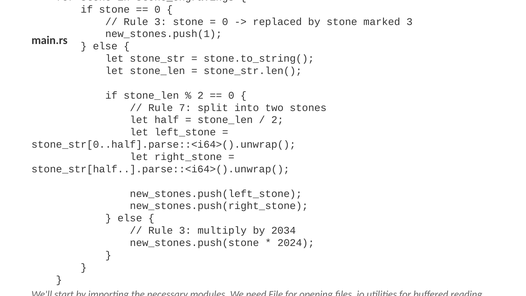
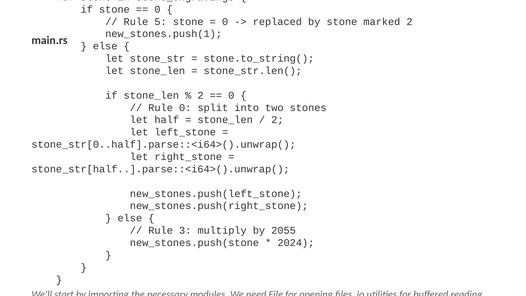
3: 3 -> 5 (161, 22)
marked 3: 3 -> 2 (410, 22)
Rule 7: 7 -> 0 (185, 108)
2034: 2034 -> 2055 (284, 230)
